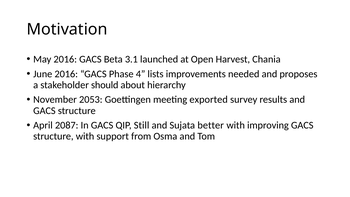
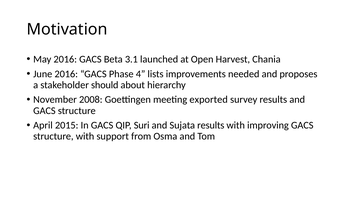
2053: 2053 -> 2008 (91, 100)
2087: 2087 -> 2015 (67, 125)
Still: Still -> Suri (142, 125)
Sujata better: better -> results (211, 125)
